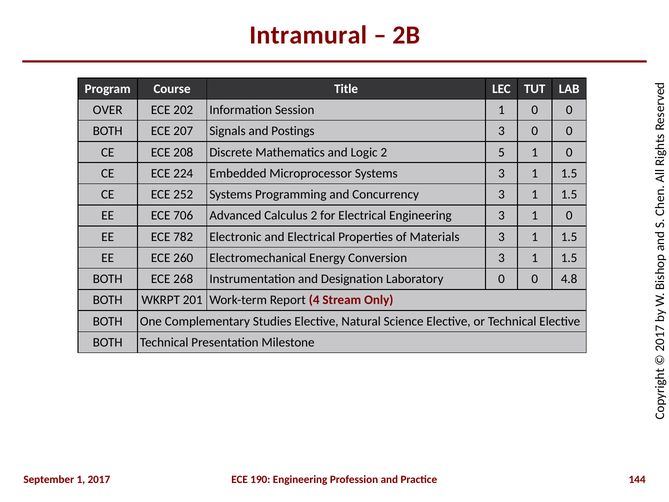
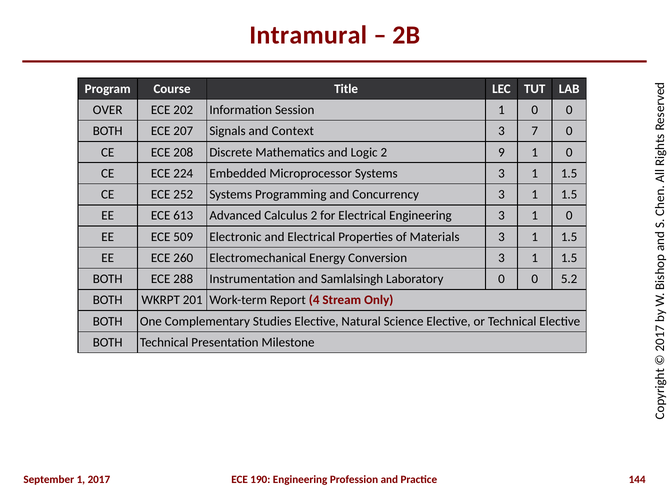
Postings: Postings -> Context (293, 131)
3 0: 0 -> 7 (535, 131)
5: 5 -> 9 (501, 152)
706: 706 -> 613 (183, 216)
782: 782 -> 509 (183, 237)
268: 268 -> 288 (183, 279)
Designation: Designation -> Samlalsingh (352, 279)
4.8: 4.8 -> 5.2 (569, 279)
